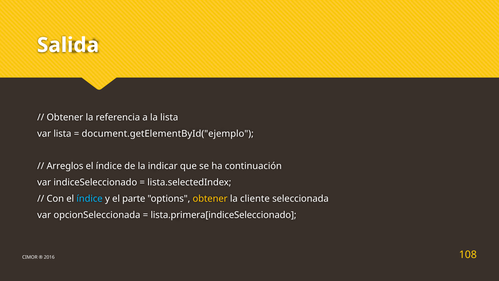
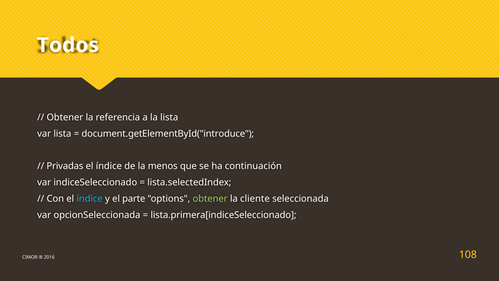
Salida: Salida -> Todos (68, 45)
document.getElementById("ejemplo: document.getElementById("ejemplo -> document.getElementById("introduce (168, 134)
Arreglos: Arreglos -> Privadas (65, 166)
indicar: indicar -> menos (163, 166)
obtener colour: yellow -> light green (210, 198)
